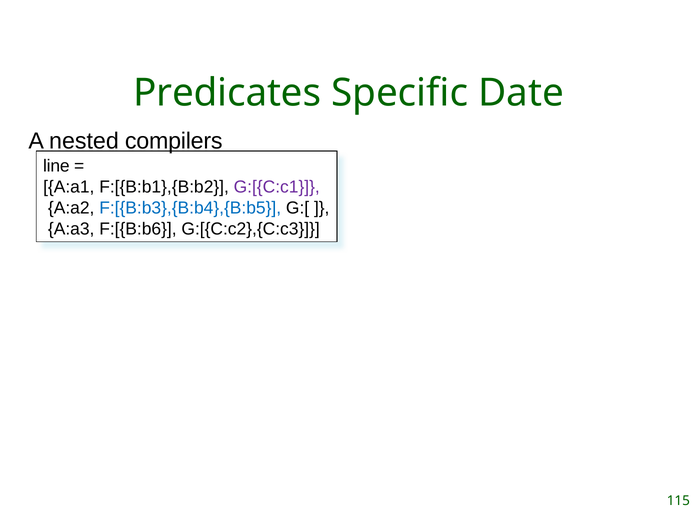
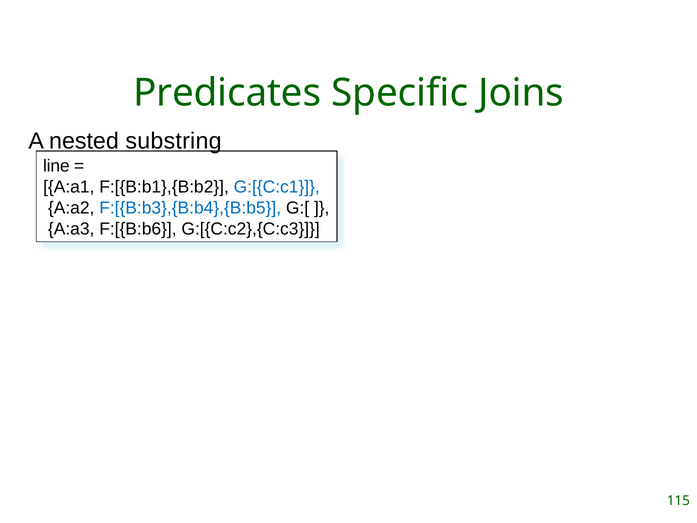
Date: Date -> Joins (521, 93)
compilers: compilers -> substring (174, 141)
G:[{C:c1 colour: purple -> blue (277, 187)
